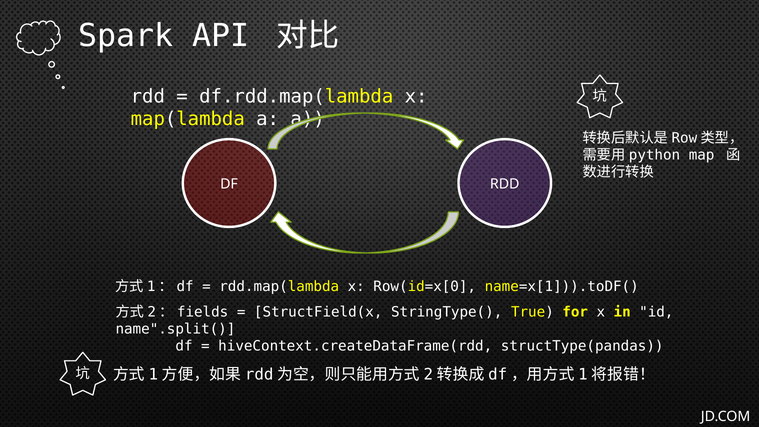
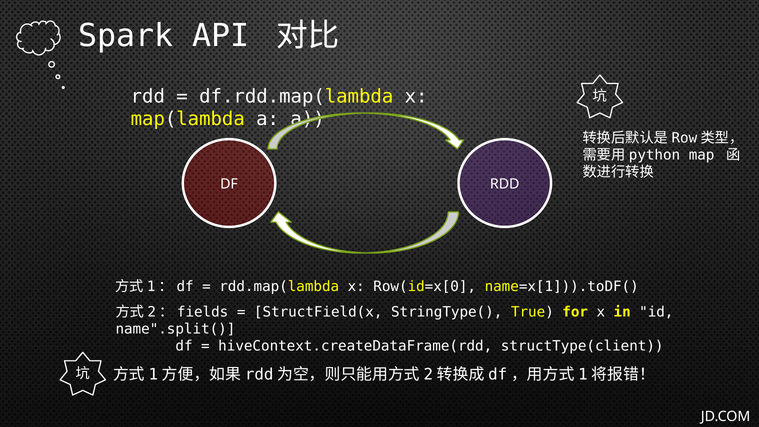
structType(pandas: structType(pandas -> structType(client (582, 346)
